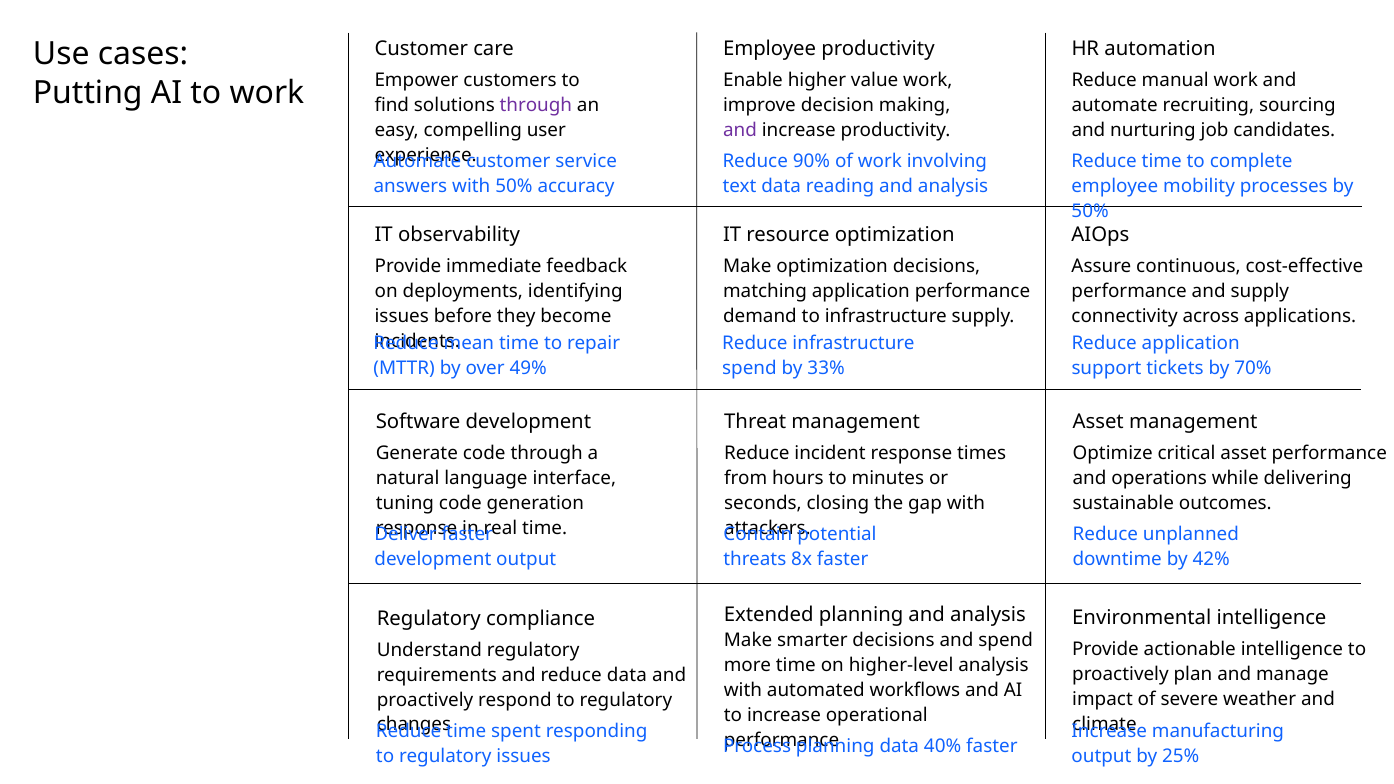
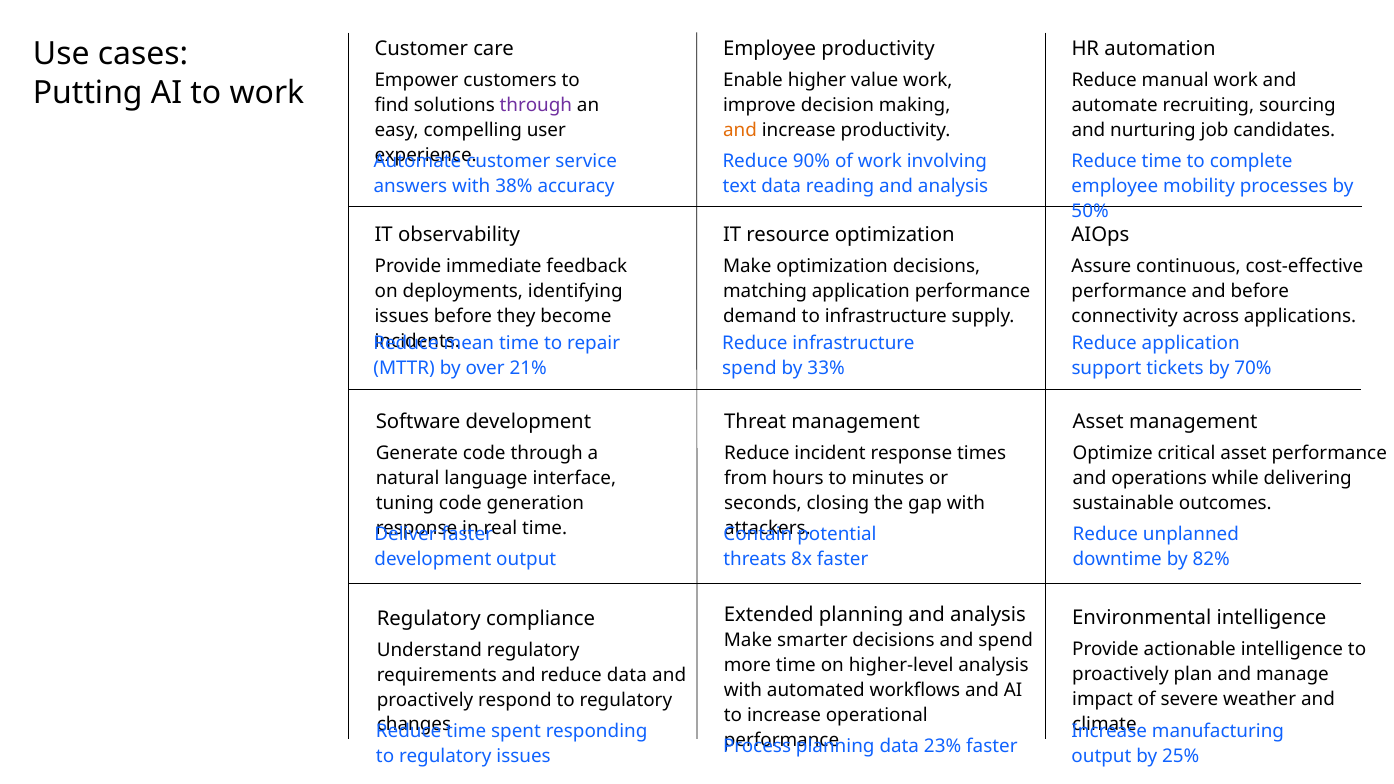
and colour: purple -> orange (740, 130)
with 50%: 50% -> 38% (514, 186)
and supply: supply -> before (1260, 292)
49%: 49% -> 21% (528, 369)
42%: 42% -> 82% (1211, 559)
40%: 40% -> 23% (943, 747)
